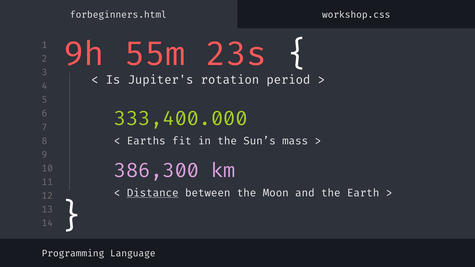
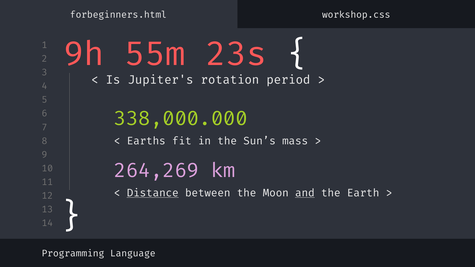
333,400.000: 333,400.000 -> 338,000.000 (181, 119)
386,300: 386,300 -> 264,269 (156, 171)
and underline: none -> present (305, 193)
